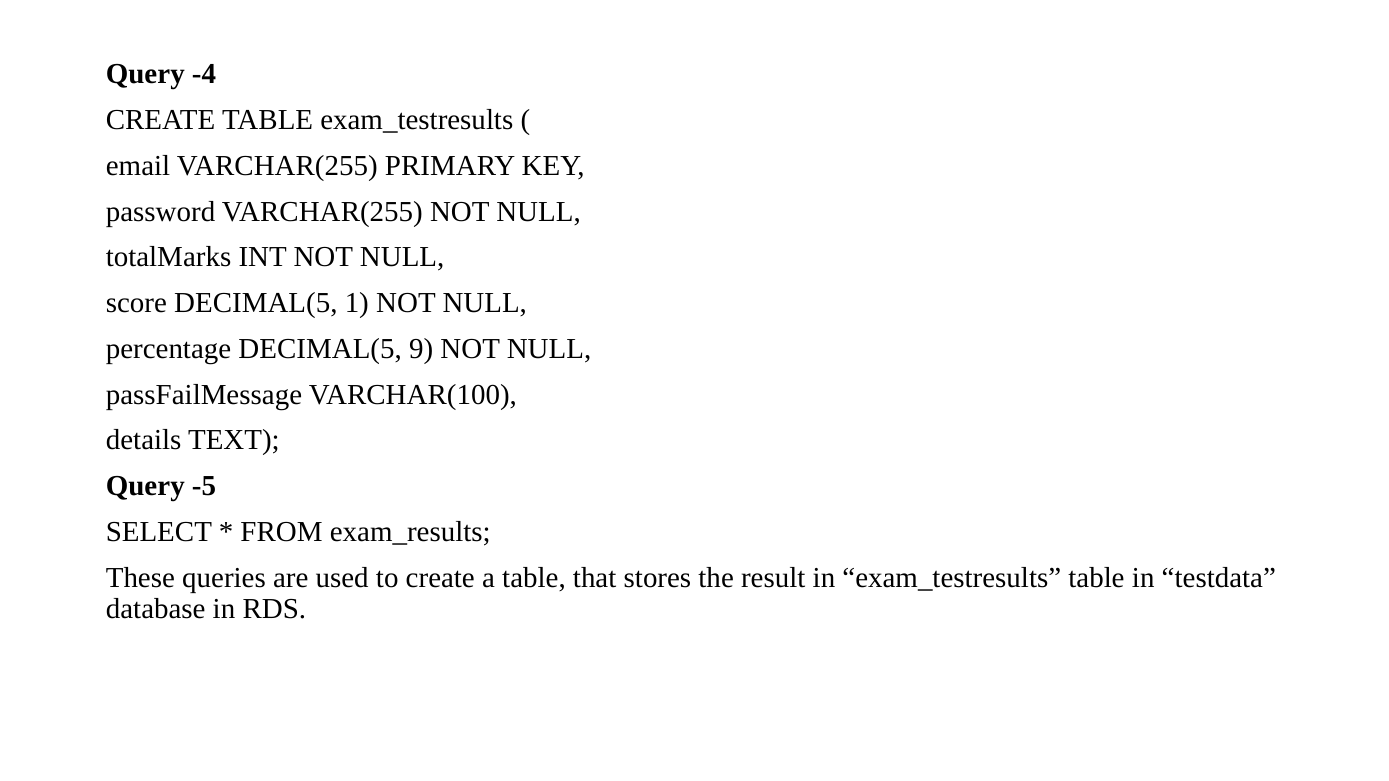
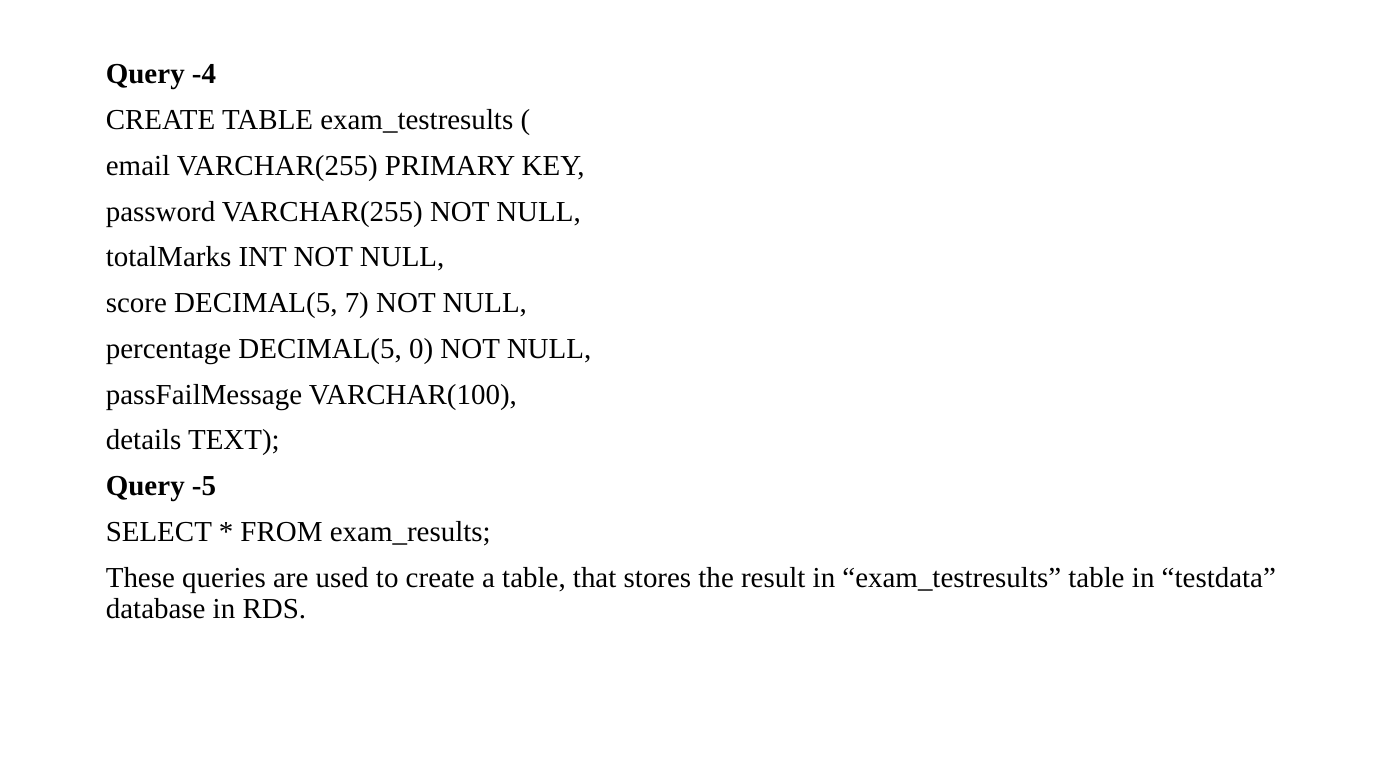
1: 1 -> 7 (357, 303)
9: 9 -> 0 (421, 349)
